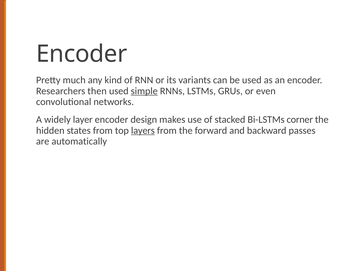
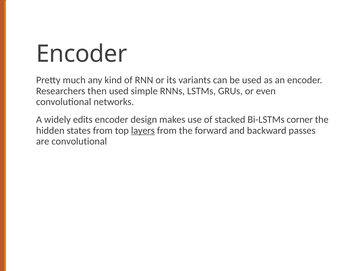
simple underline: present -> none (144, 91)
layer: layer -> edits (83, 120)
are automatically: automatically -> convolutional (79, 141)
